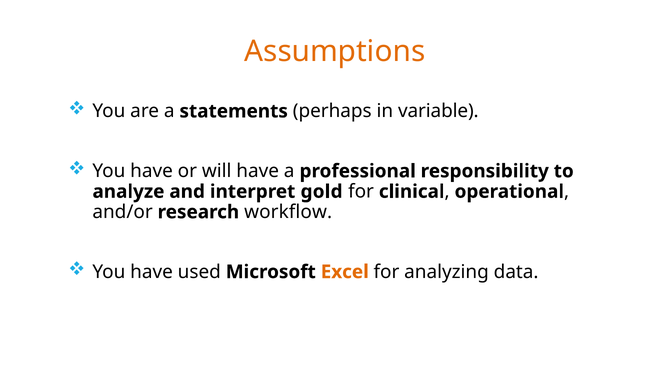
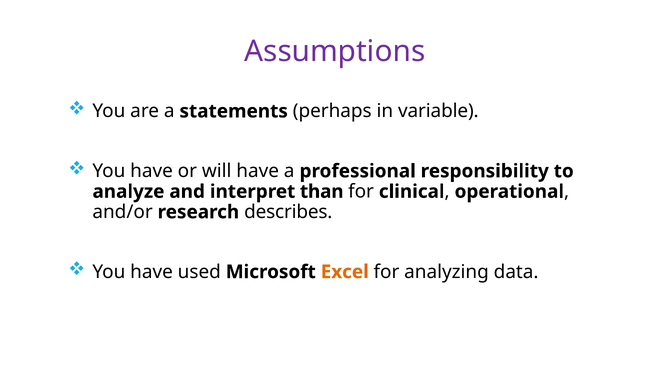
Assumptions colour: orange -> purple (335, 51)
gold: gold -> than (322, 191)
workflow: workflow -> describes (288, 212)
